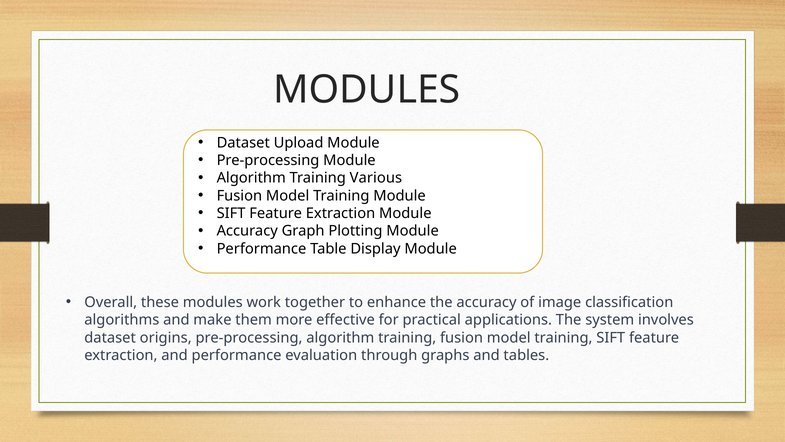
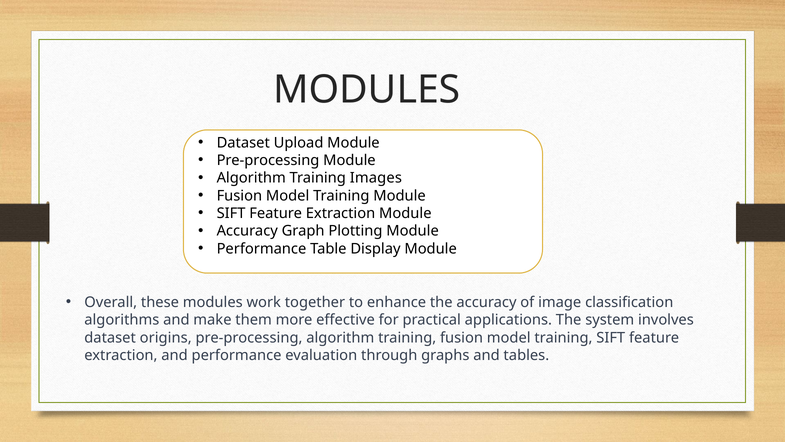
Various: Various -> Images (376, 178)
